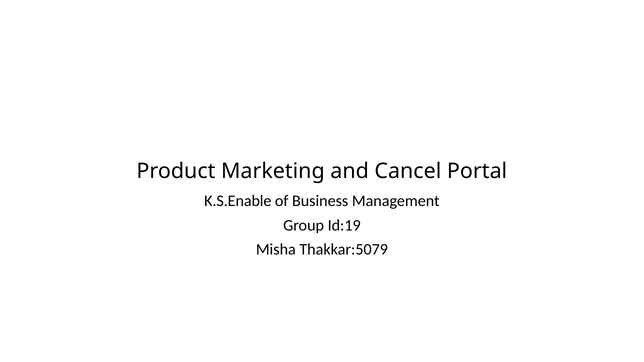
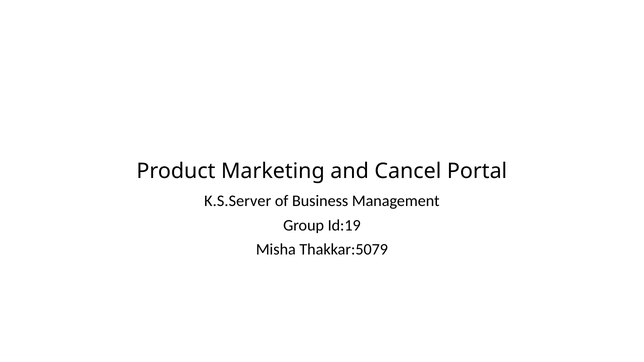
K.S.Enable: K.S.Enable -> K.S.Server (238, 201)
